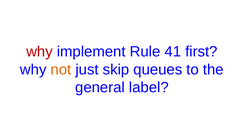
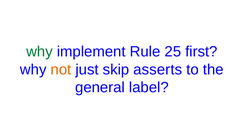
why colour: red -> green (39, 52)
41: 41 -> 25 (173, 52)
queues: queues -> asserts (158, 70)
